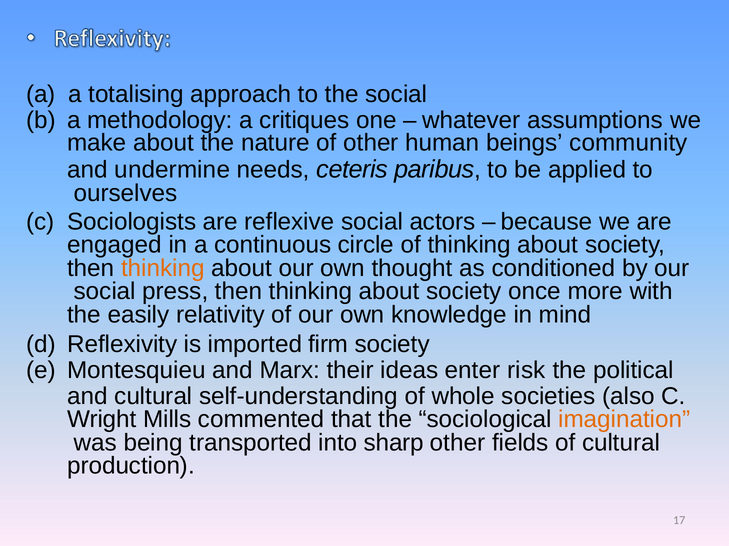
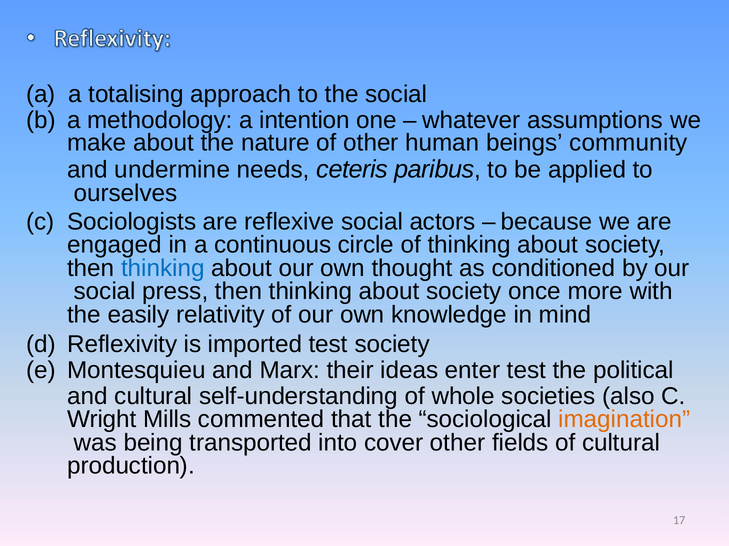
critiques: critiques -> intention (305, 120)
thinking colour: orange -> blue (163, 269)
imported firm: firm -> test (328, 344)
enter risk: risk -> test (527, 371)
sharp: sharp -> cover (394, 443)
